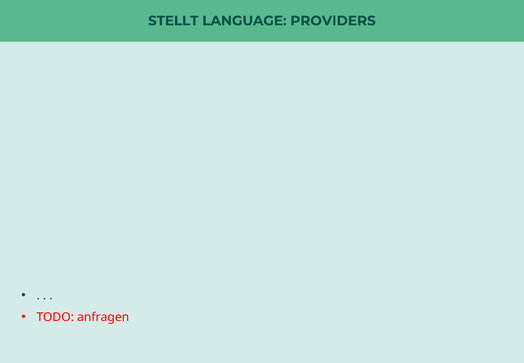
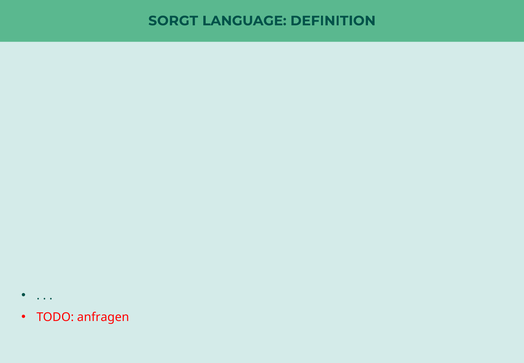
STELLT: STELLT -> SORGT (173, 21)
PROVIDERS: PROVIDERS -> DEFINITION (333, 21)
